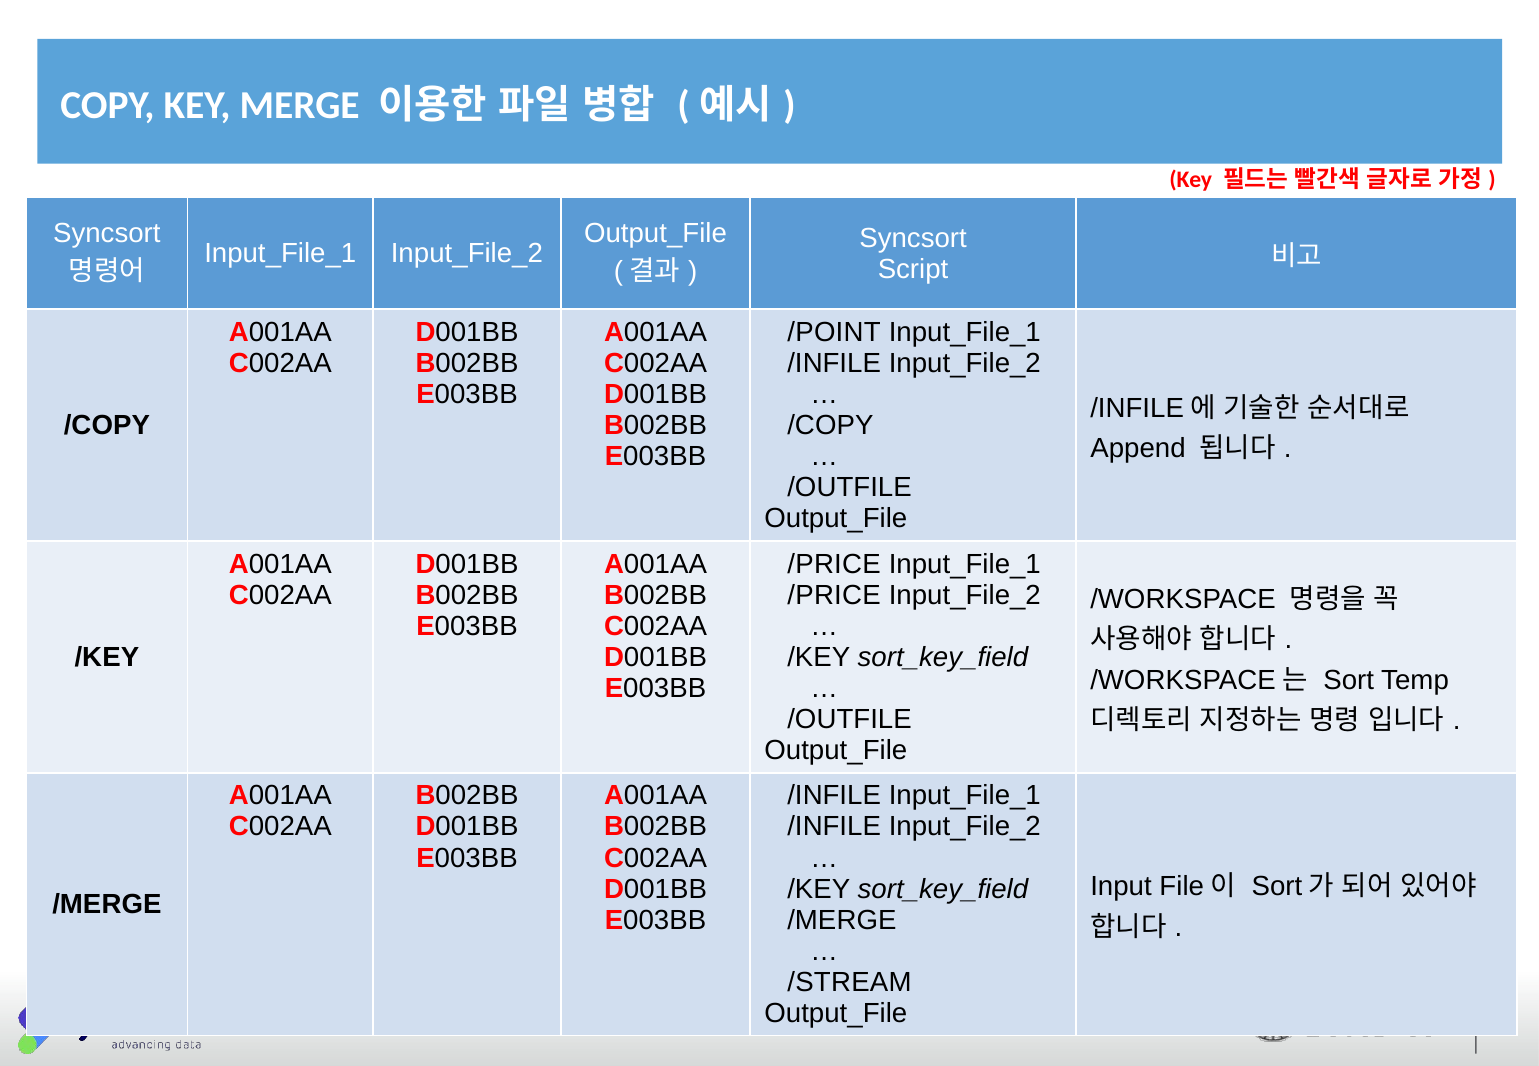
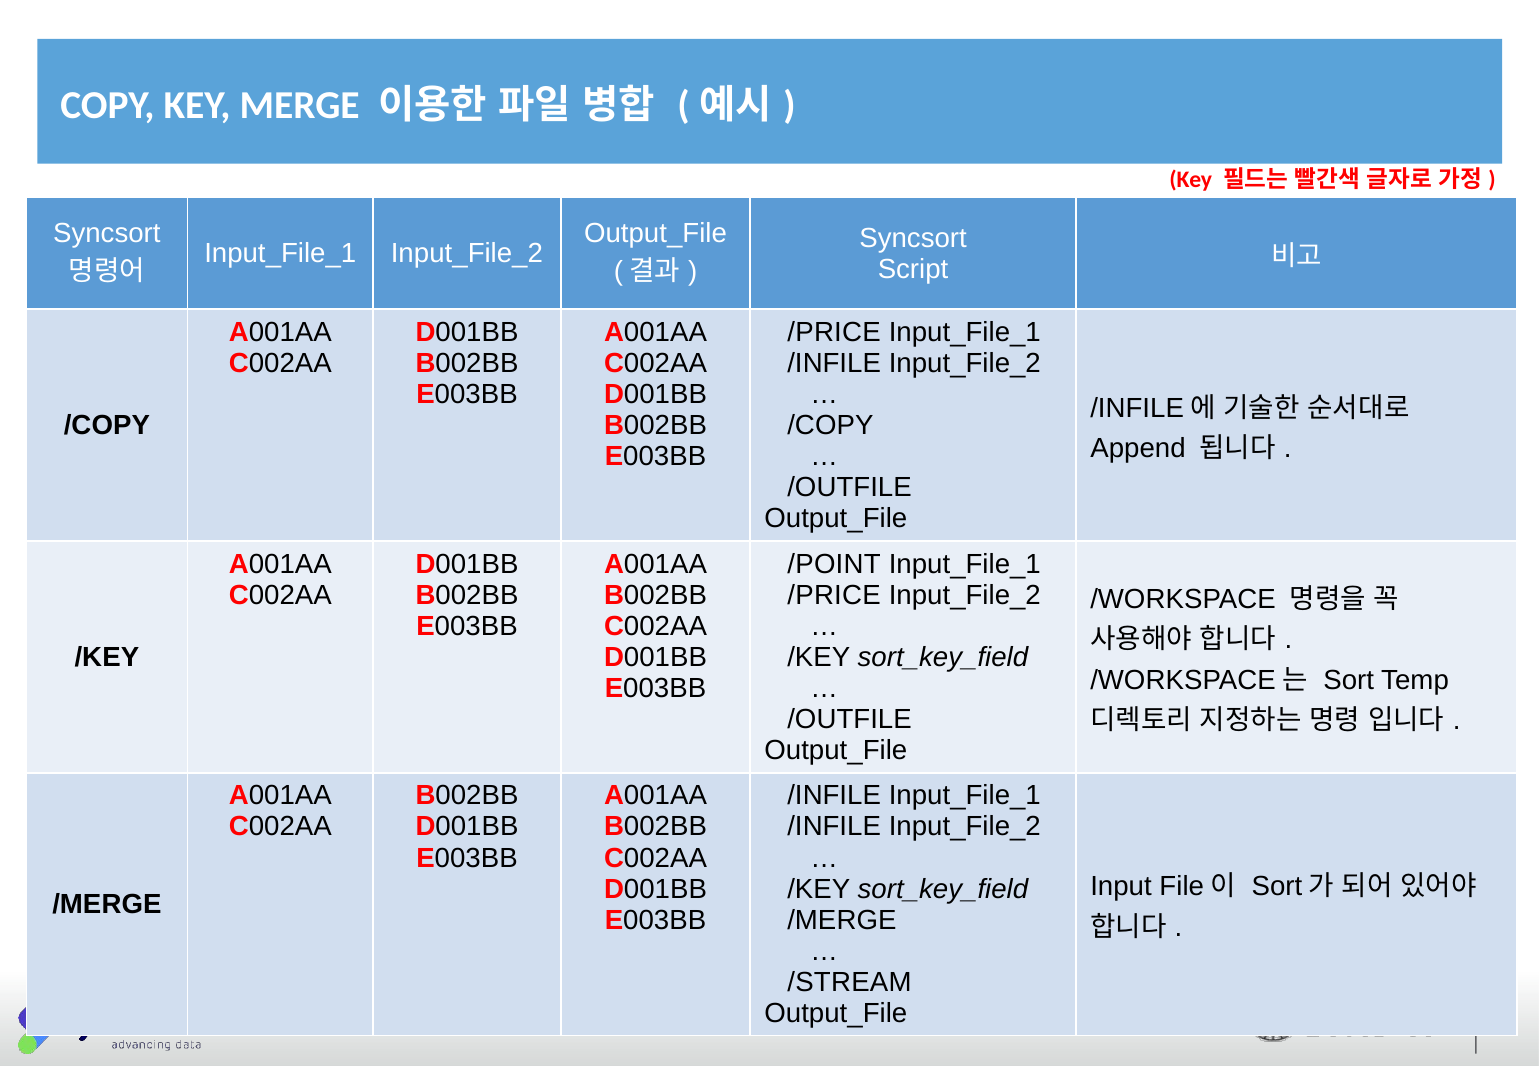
/POINT: /POINT -> /PRICE (834, 332)
/PRICE: /PRICE -> /POINT (834, 564)
